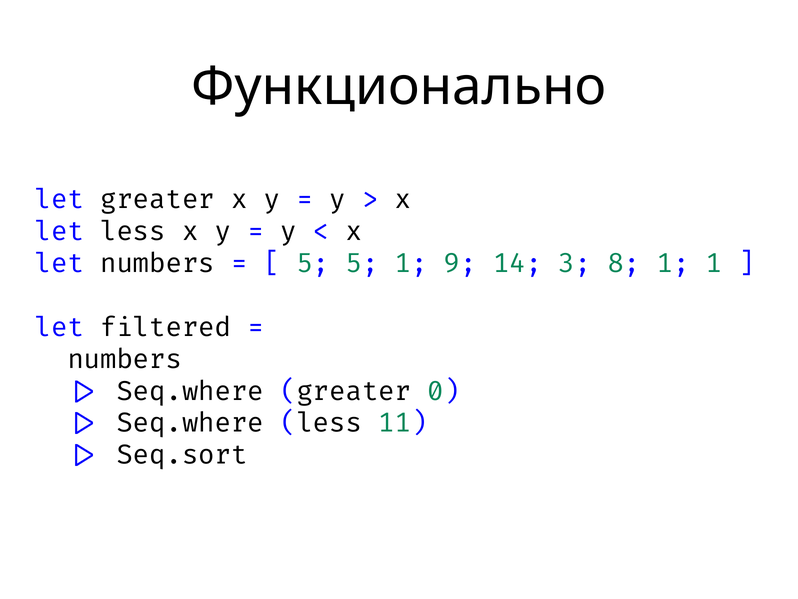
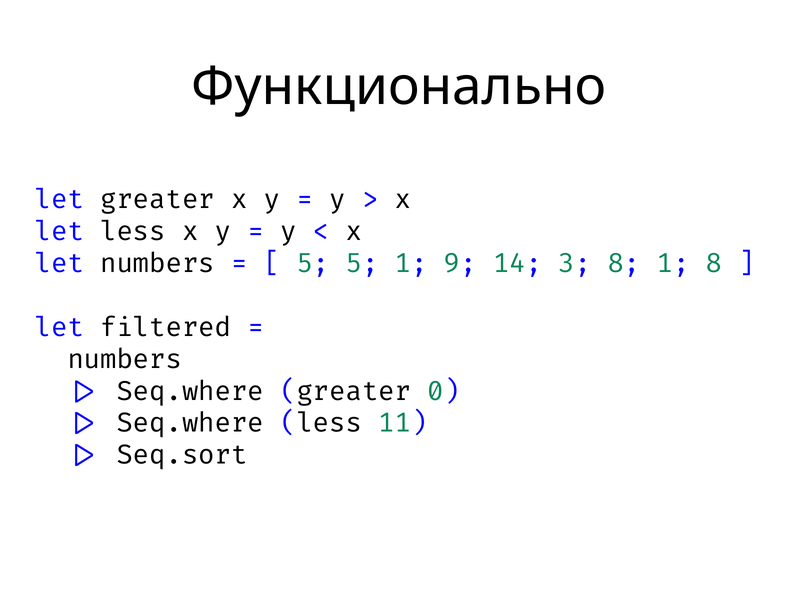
1 1: 1 -> 8 (714, 263)
